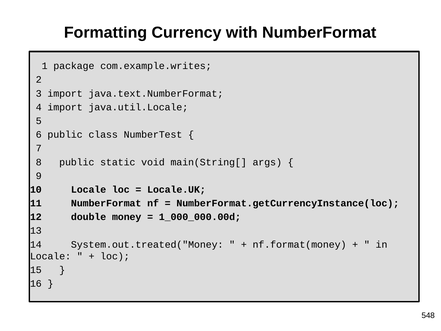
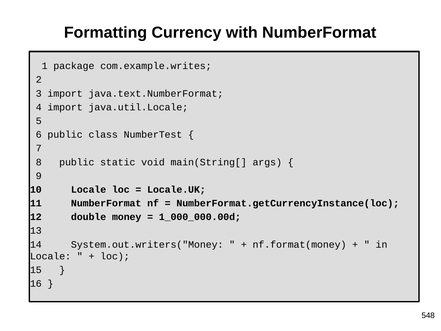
System.out.treated("Money: System.out.treated("Money -> System.out.writers("Money (147, 244)
